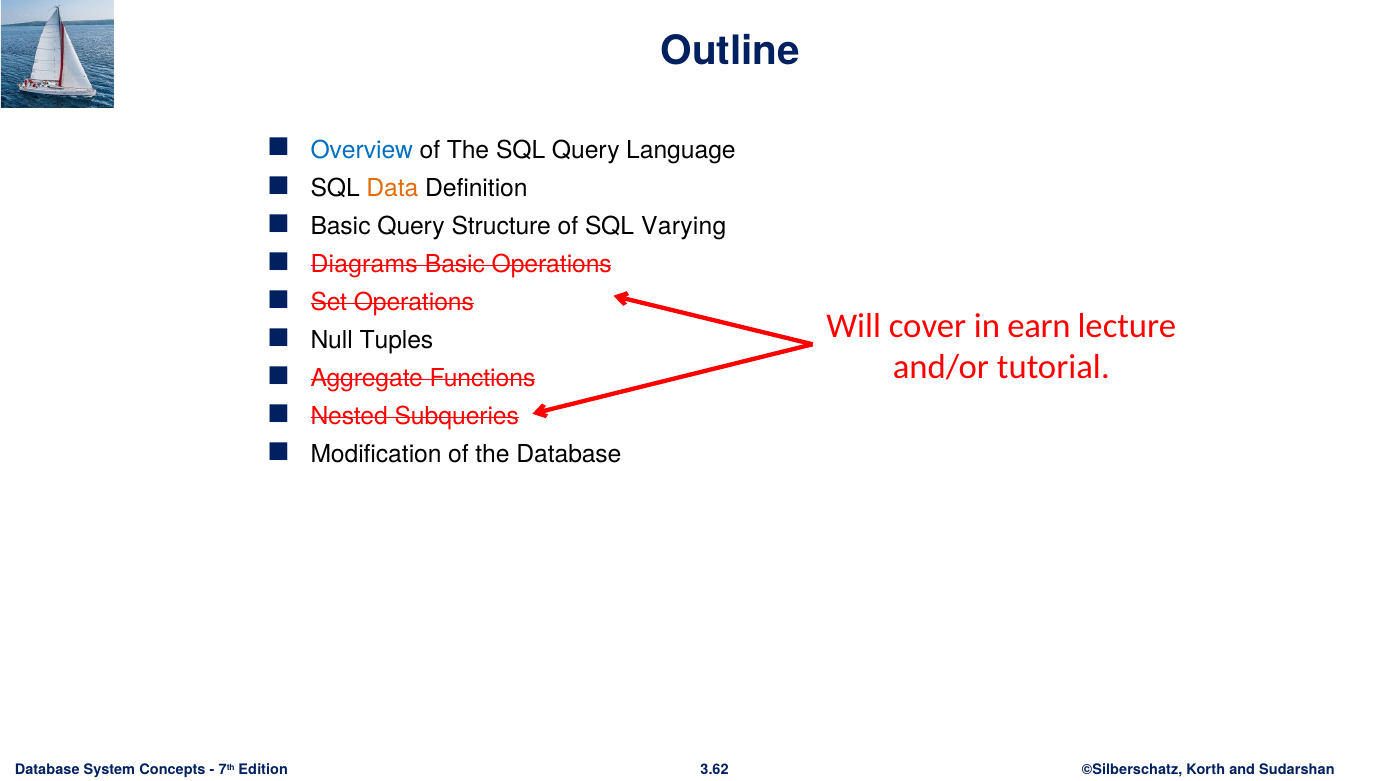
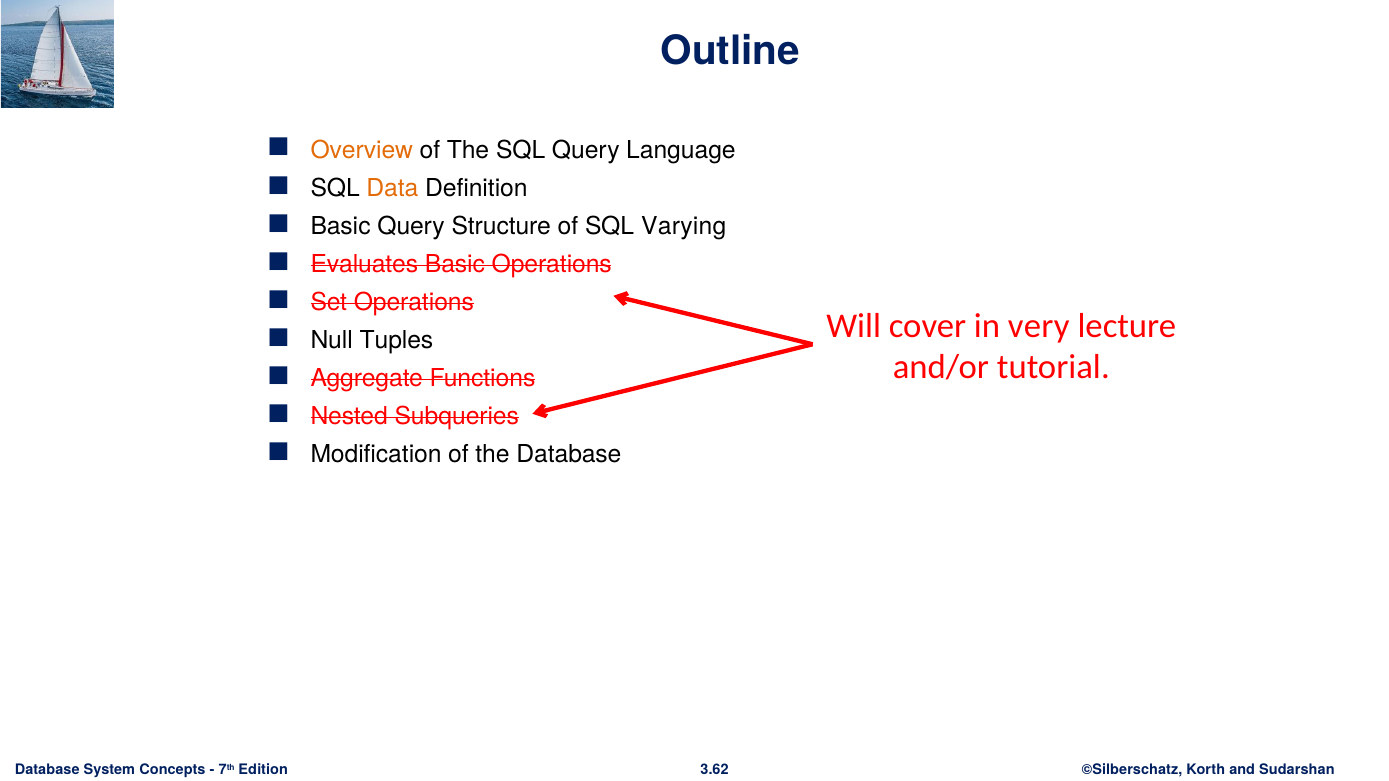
Overview colour: blue -> orange (362, 150)
Diagrams: Diagrams -> Evaluates (364, 264)
earn: earn -> very (1039, 326)
